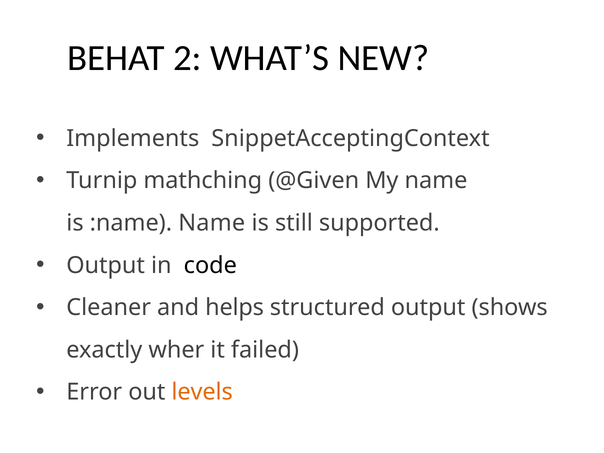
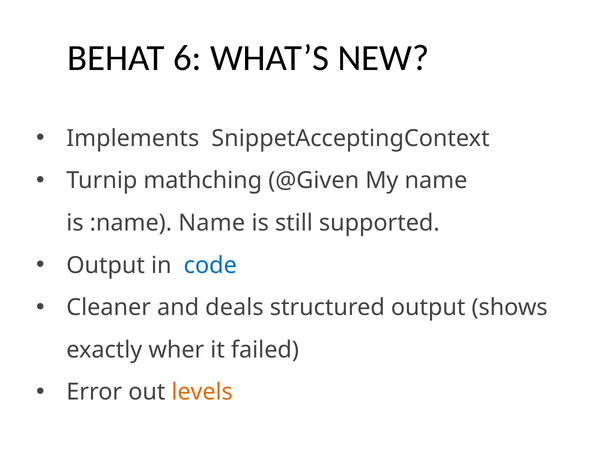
2: 2 -> 6 (187, 58)
code colour: black -> blue (210, 265)
helps: helps -> deals (234, 308)
